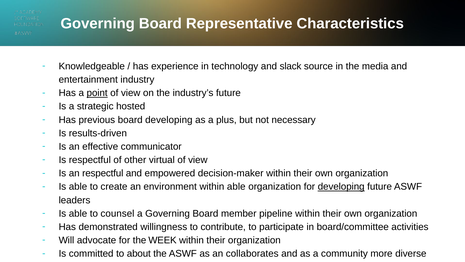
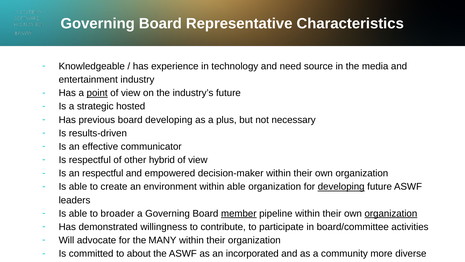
slack: slack -> need (290, 66)
virtual: virtual -> hybrid (162, 160)
counsel: counsel -> broader (117, 213)
member underline: none -> present (239, 213)
organization underline: none -> present (391, 213)
WEEK: WEEK -> MANY (162, 240)
collaborates: collaborates -> incorporated (252, 253)
